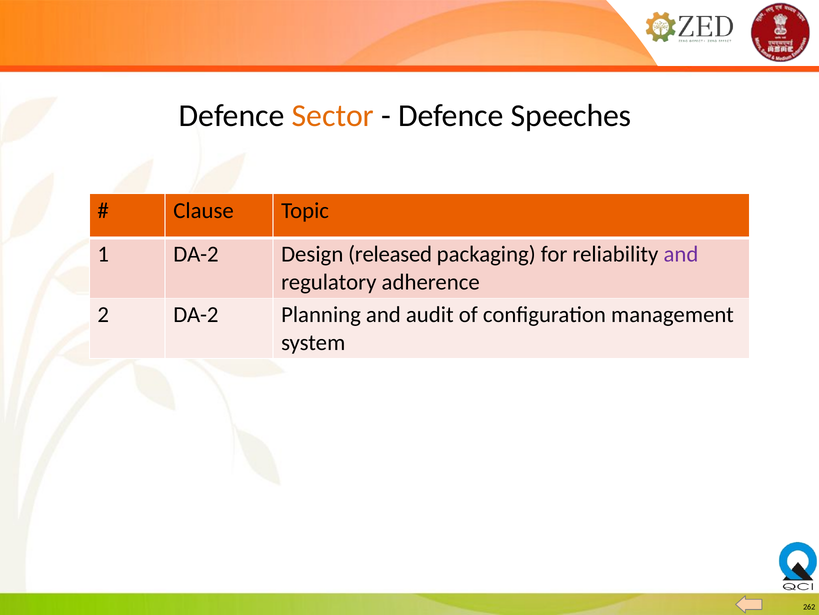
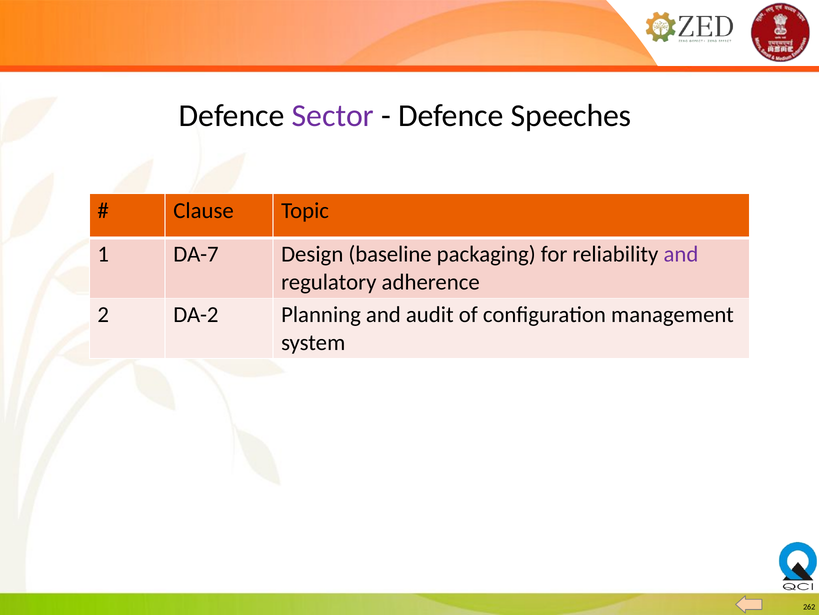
Sector colour: orange -> purple (333, 115)
1 DA-2: DA-2 -> DA-7 (196, 254)
released: released -> baseline (390, 254)
